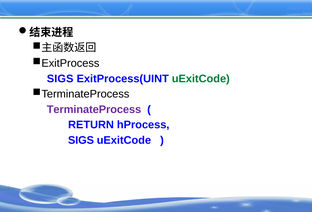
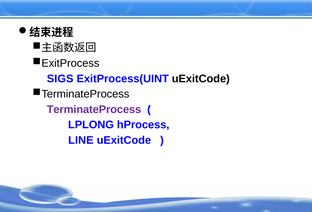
uExitCode colour: green -> black (201, 79)
RETURN: RETURN -> LPLONG (91, 125)
SIGS: SIGS -> LINE (81, 140)
